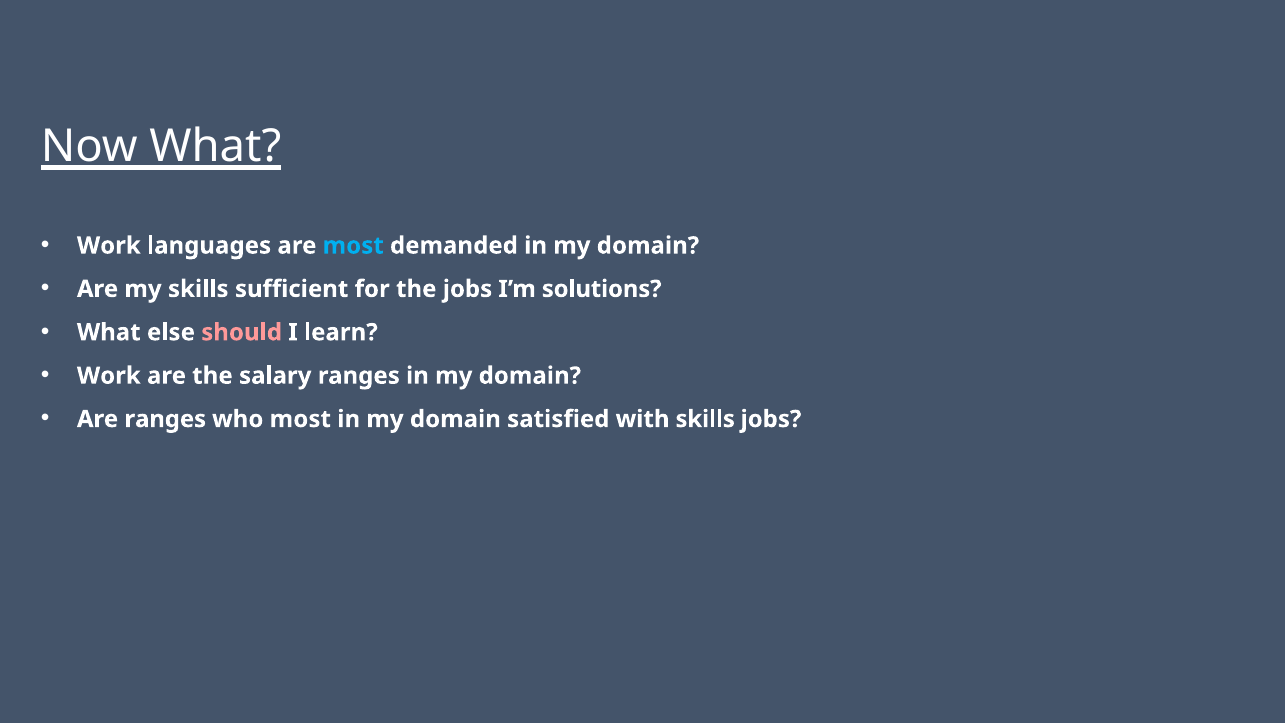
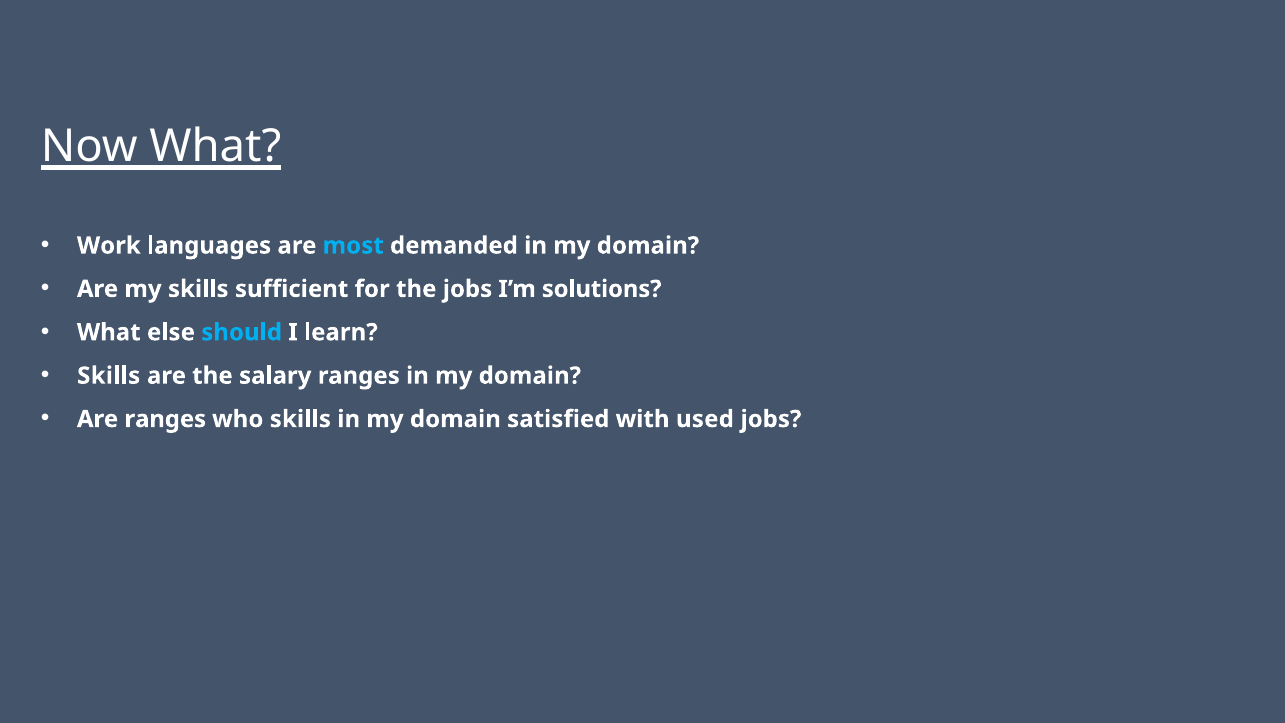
should colour: pink -> light blue (242, 332)
Work: Work -> Skills (109, 376)
who most: most -> skills (300, 419)
with skills: skills -> used (705, 419)
